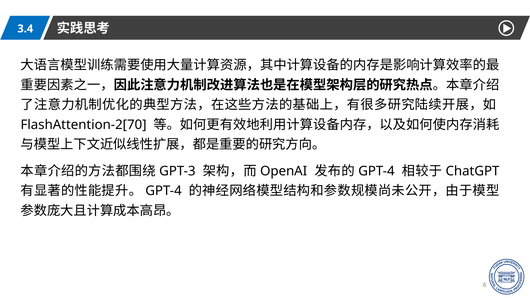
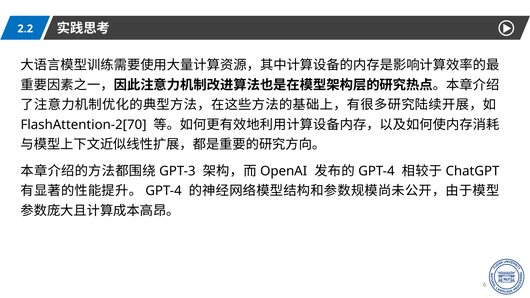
3.4: 3.4 -> 2.2 (25, 29)
